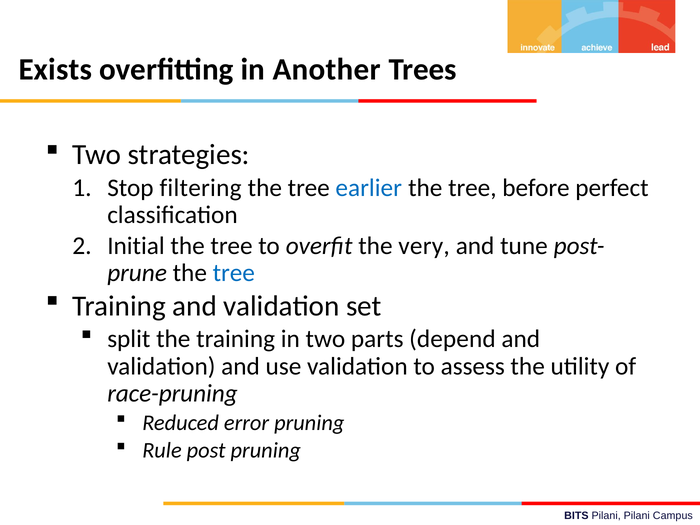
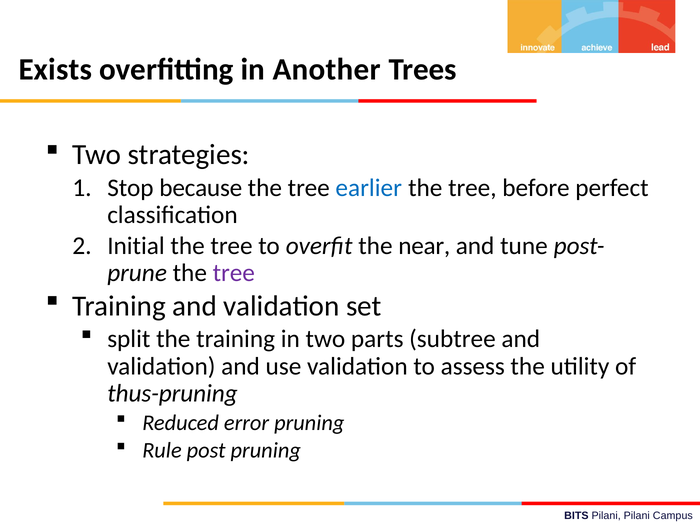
filtering: filtering -> because (201, 188)
very: very -> near (424, 246)
tree colour: blue -> purple (234, 273)
depend: depend -> subtree (452, 339)
race-pruning: race-pruning -> thus-pruning (172, 393)
